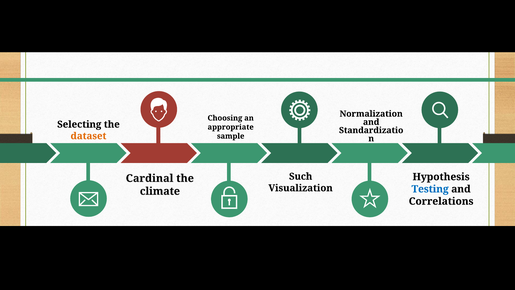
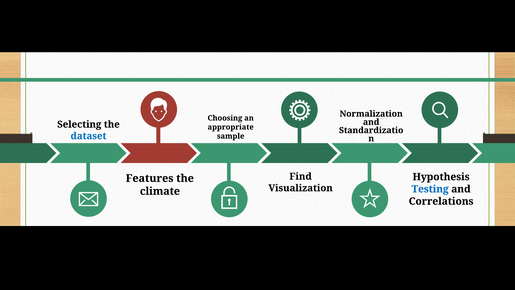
dataset colour: orange -> blue (89, 136)
Such: Such -> Find (301, 176)
Cardinal: Cardinal -> Features (150, 178)
